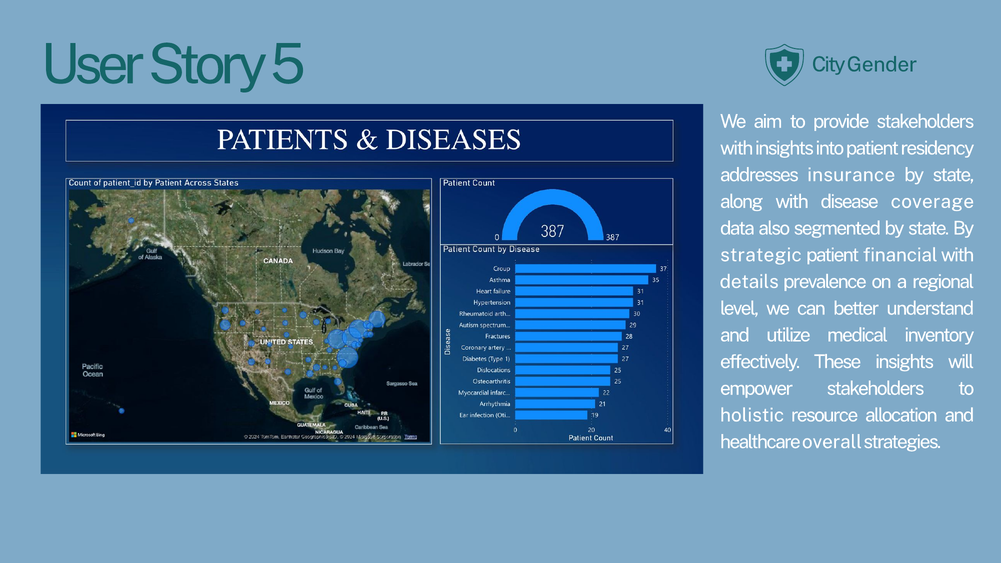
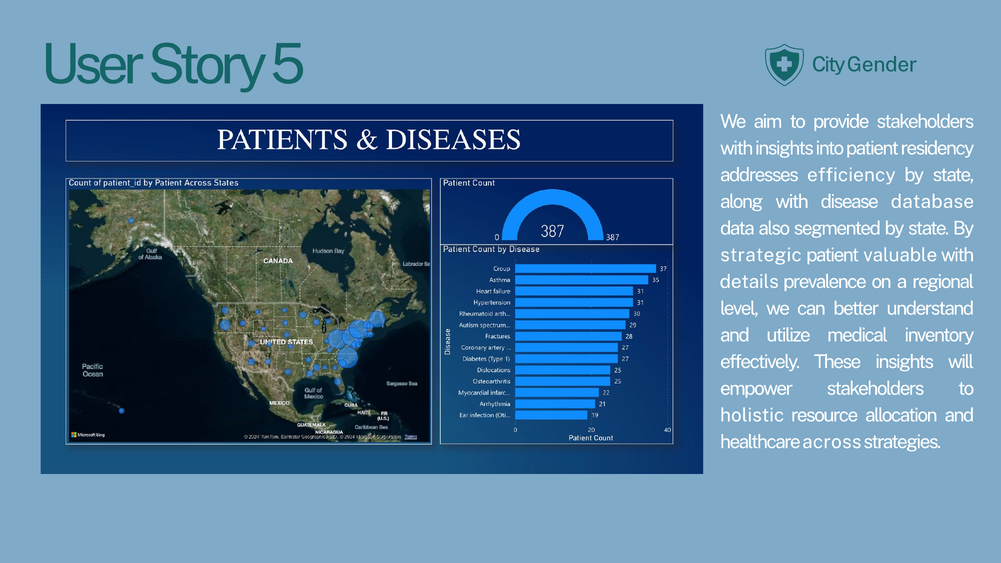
insurance: insurance -> efficiency (851, 175)
coverage: coverage -> database (932, 202)
financial: financial -> valuable (900, 255)
overall: overall -> across (832, 442)
